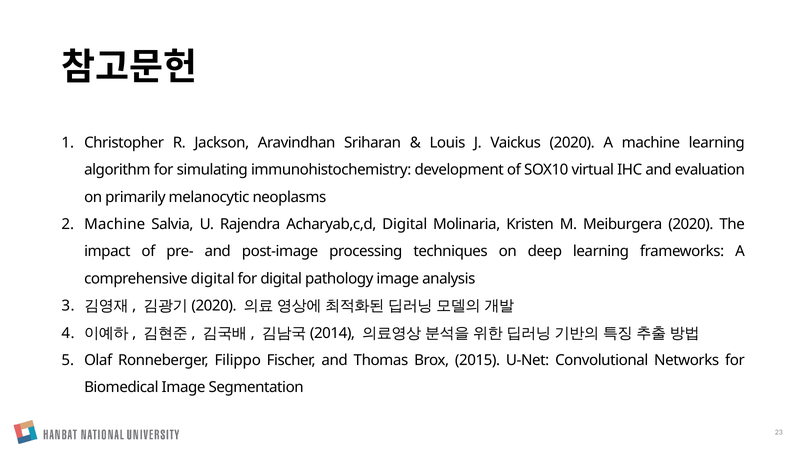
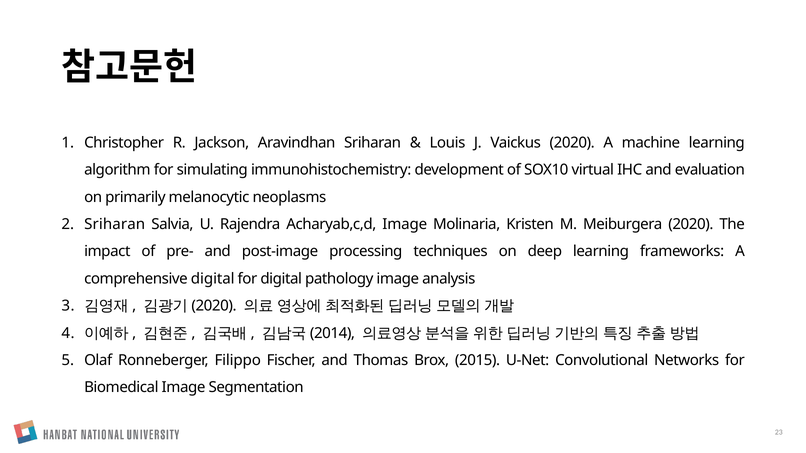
Machine: Machine -> Sriharan (115, 225)
Acharyab,c,d Digital: Digital -> Image (405, 225)
